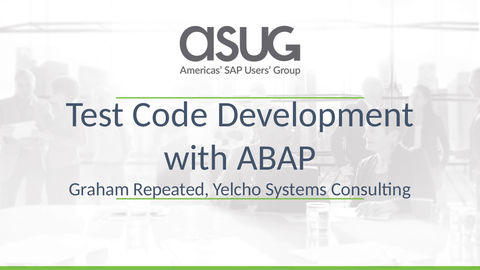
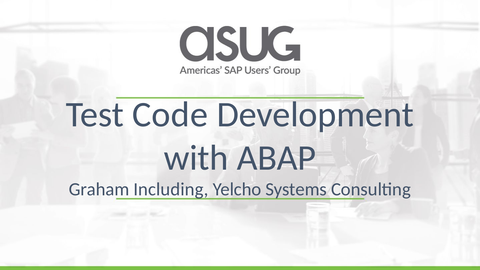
Repeated: Repeated -> Including (171, 189)
